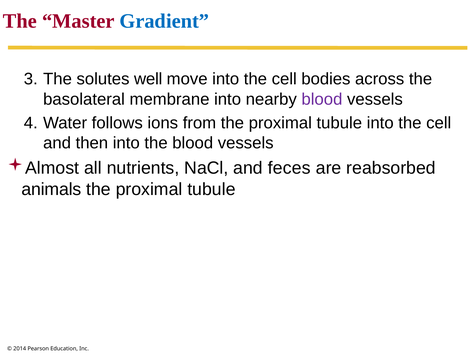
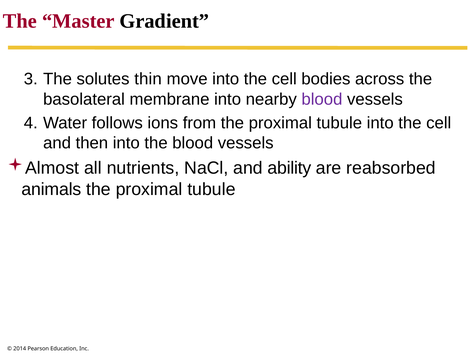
Gradient colour: blue -> black (164, 21)
well: well -> thin (148, 79)
feces: feces -> ability (289, 168)
